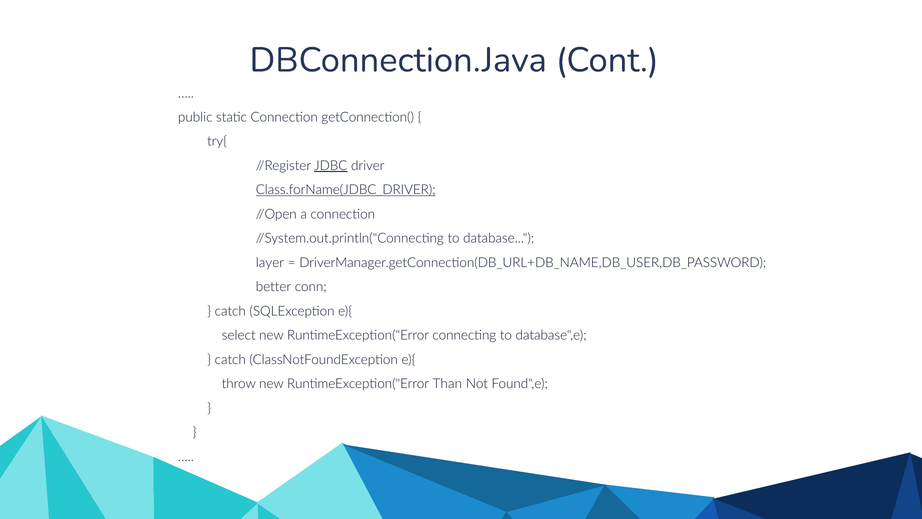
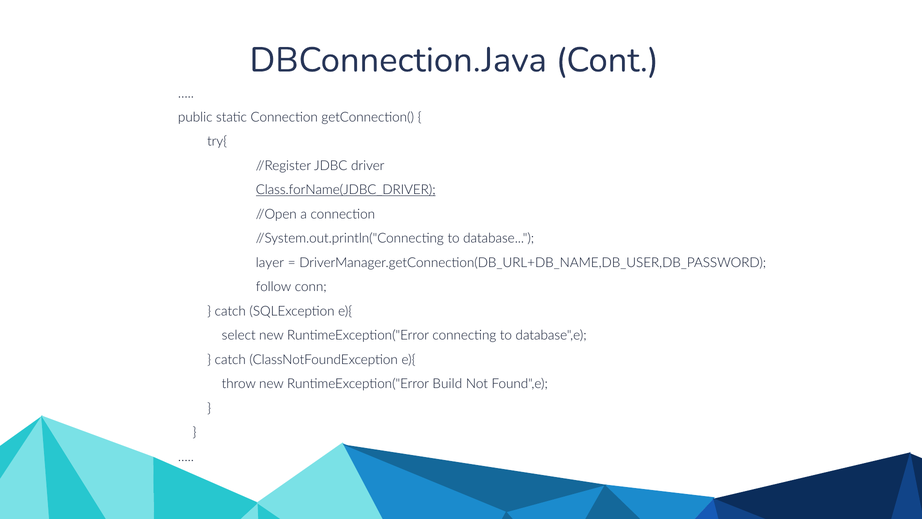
JDBC underline: present -> none (331, 166)
better: better -> follow (274, 287)
Than: Than -> Build (447, 384)
